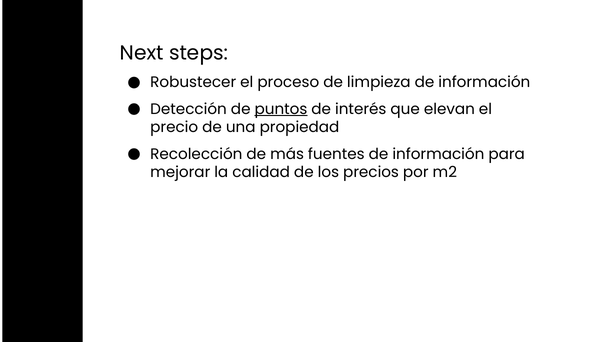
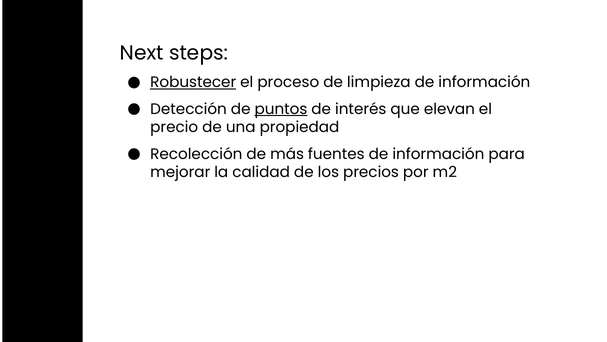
Robustecer underline: none -> present (193, 82)
